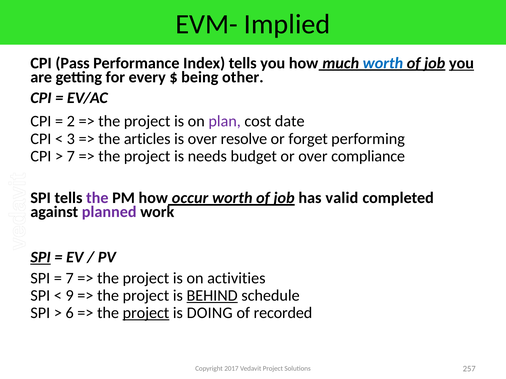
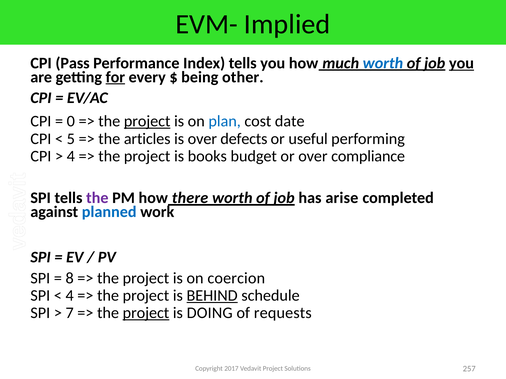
for underline: none -> present (115, 77)
2: 2 -> 0 (71, 121)
project underline: none -> present (147, 121)
plan colour: purple -> blue (225, 121)
3: 3 -> 5 (71, 139)
resolve: resolve -> defects (244, 139)
forget: forget -> useful (308, 139)
7: 7 -> 4 (71, 156)
needs: needs -> books (207, 156)
occur: occur -> there (190, 198)
valid: valid -> arise (342, 198)
planned colour: purple -> blue (109, 212)
SPI underline: present -> none (41, 257)
7: 7 -> 8 (70, 278)
activities: activities -> coercion (236, 278)
9: 9 -> 4 (70, 296)
6: 6 -> 7 (70, 313)
recorded: recorded -> requests (283, 313)
